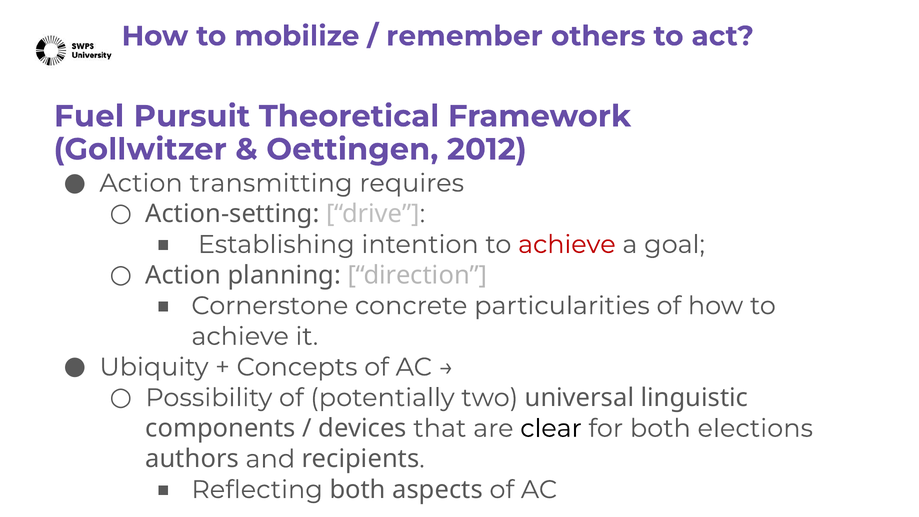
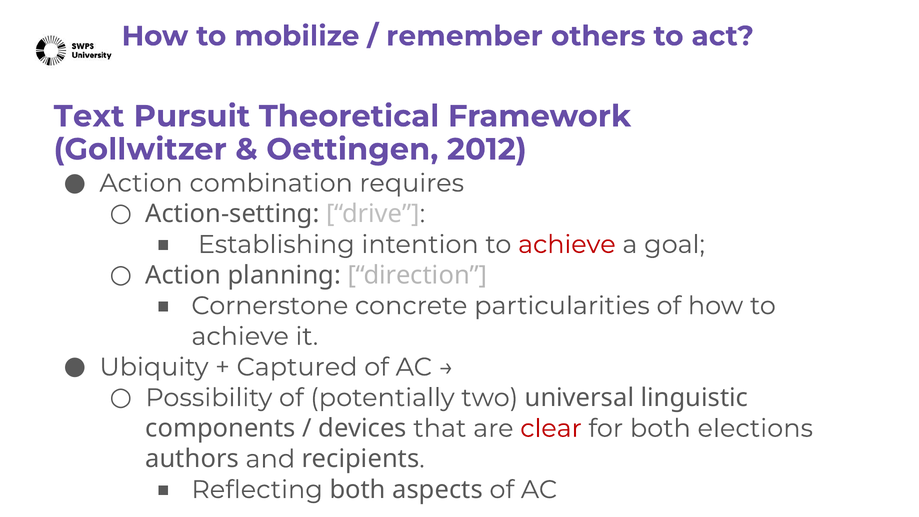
Fuel: Fuel -> Text (89, 116)
transmitting: transmitting -> combination (271, 183)
Concepts: Concepts -> Captured (297, 367)
clear colour: black -> red (551, 428)
